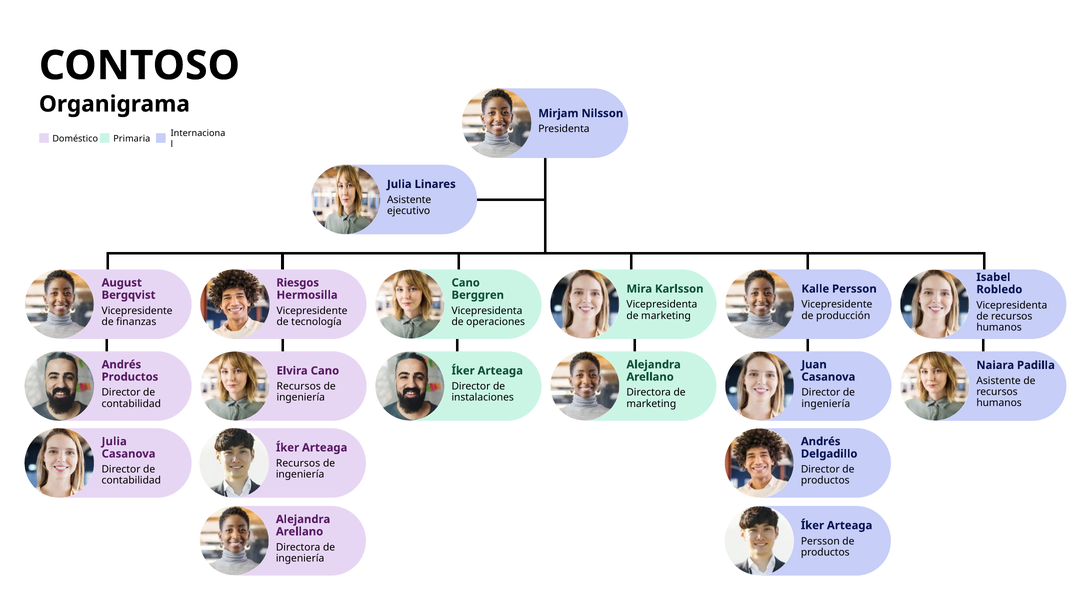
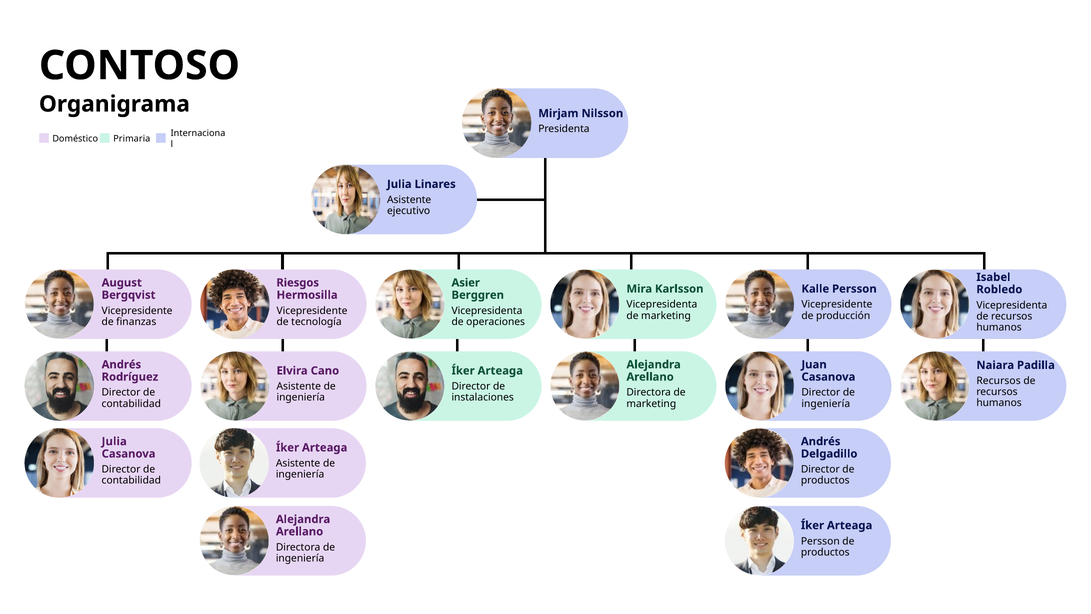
Cano: Cano -> Asier (466, 283)
Productos: Productos -> Rodríguez (130, 377)
Asistente: Asistente -> Recursos (999, 381)
Recursos: Recursos -> Asistente (299, 386)
Recursos: Recursos -> Asistente (298, 463)
